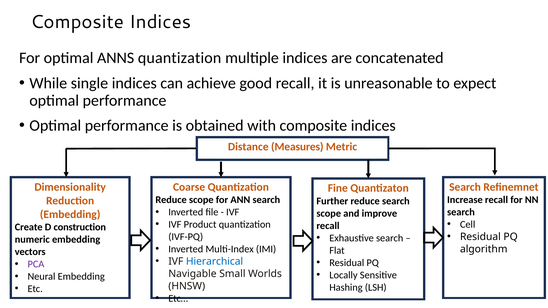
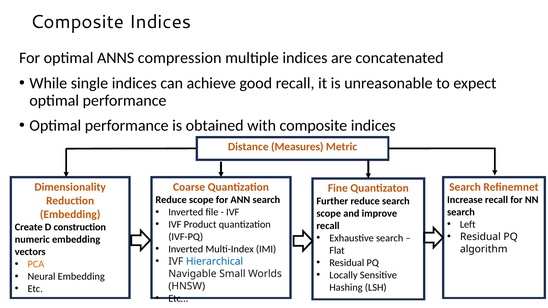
ANNS quantization: quantization -> compression (180, 58)
Cell: Cell -> Left (468, 225)
PCA colour: purple -> orange (36, 264)
